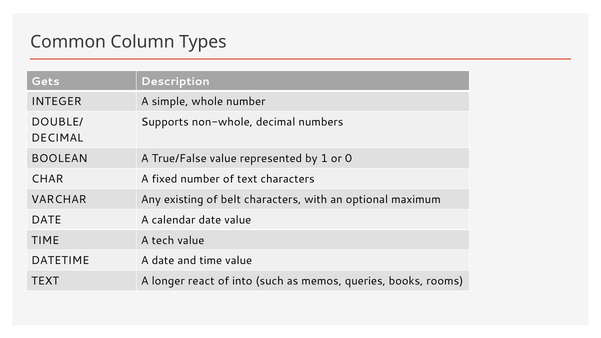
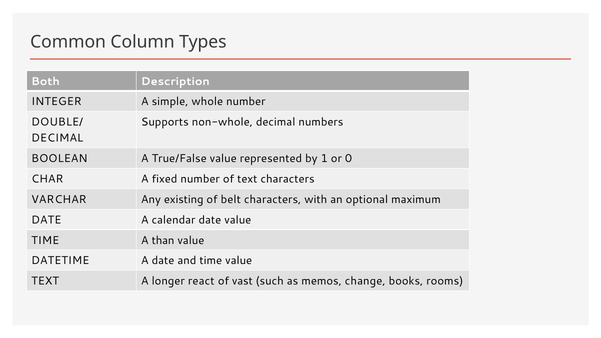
Gets: Gets -> Both (46, 81)
tech: tech -> than (163, 240)
into: into -> vast (242, 281)
queries: queries -> change (365, 281)
